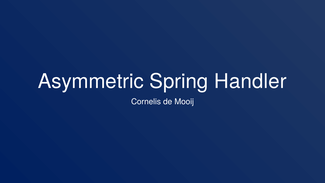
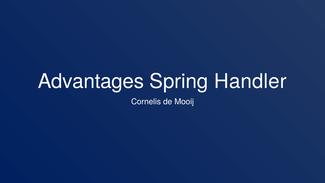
Asymmetric: Asymmetric -> Advantages (91, 81)
